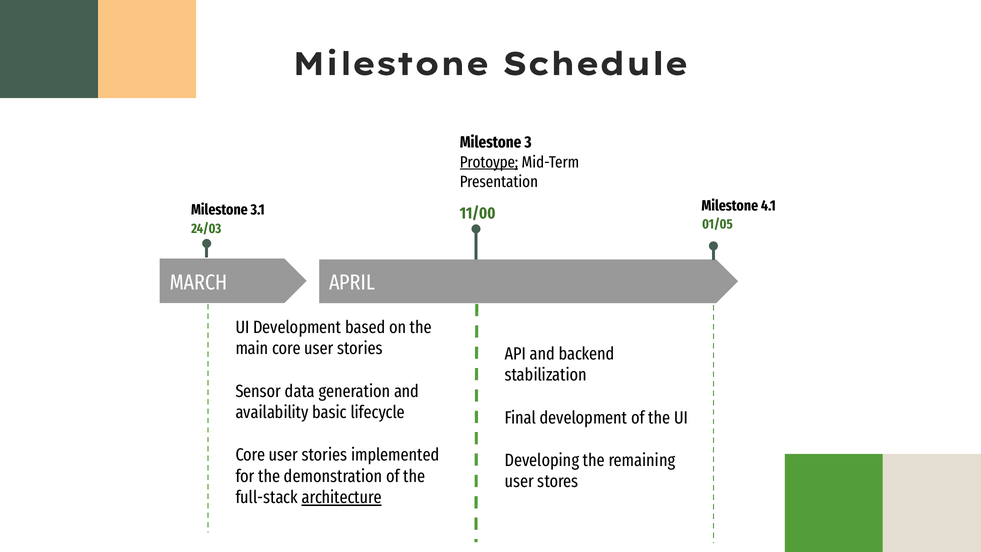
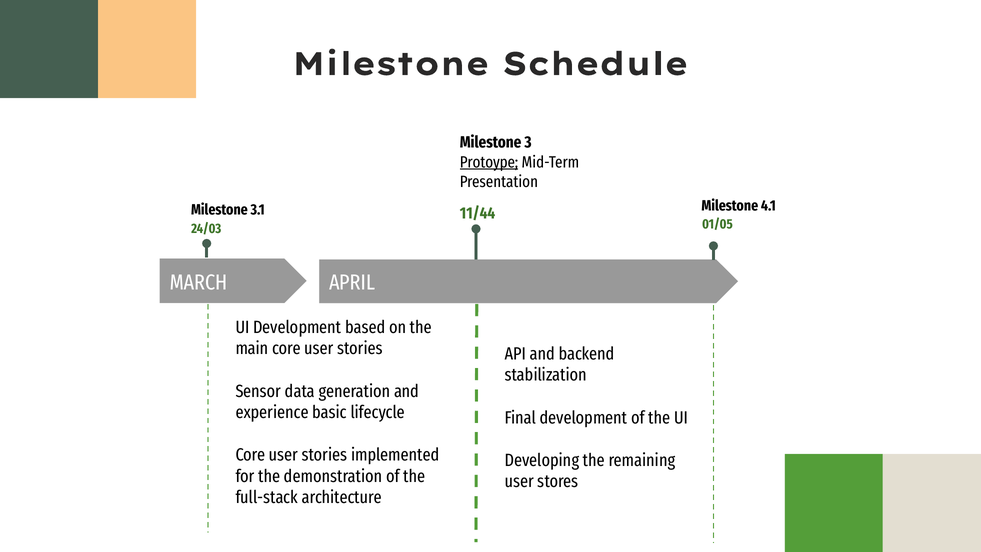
11/00: 11/00 -> 11/44 (478, 213)
availability: availability -> experience (272, 412)
architecture underline: present -> none (342, 497)
